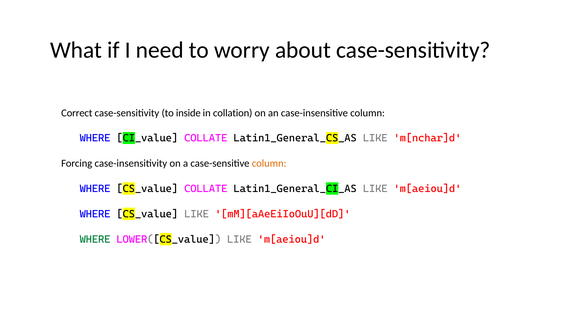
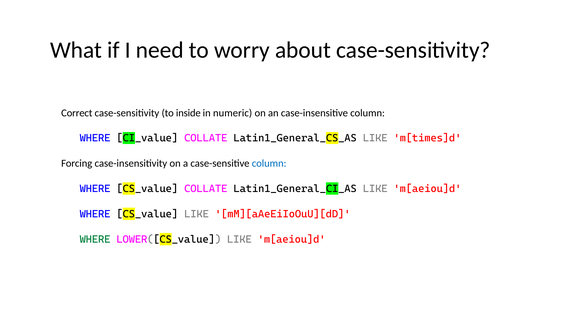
collation: collation -> numeric (233, 113)
m[nchar]d: m[nchar]d -> m[times]d (427, 138)
column colour: orange -> blue (269, 163)
